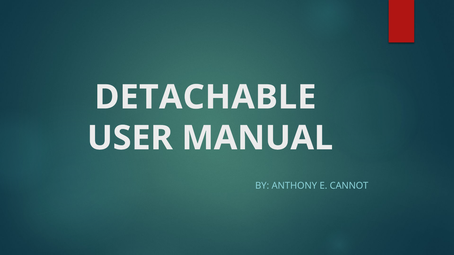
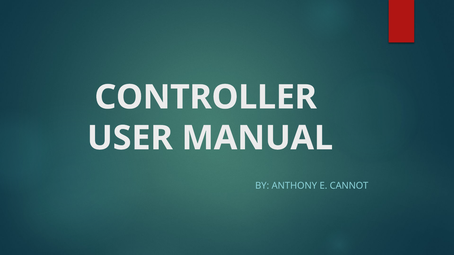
DETACHABLE: DETACHABLE -> CONTROLLER (206, 97)
